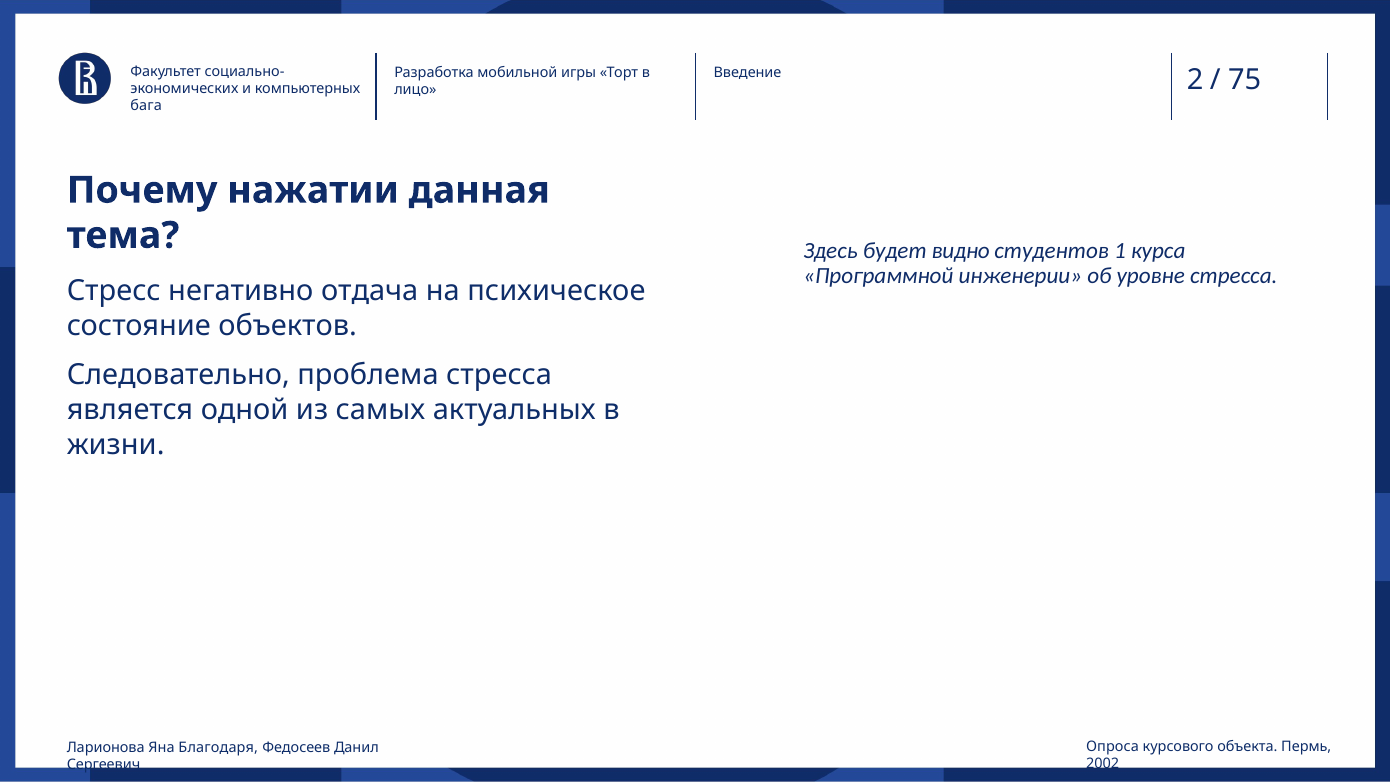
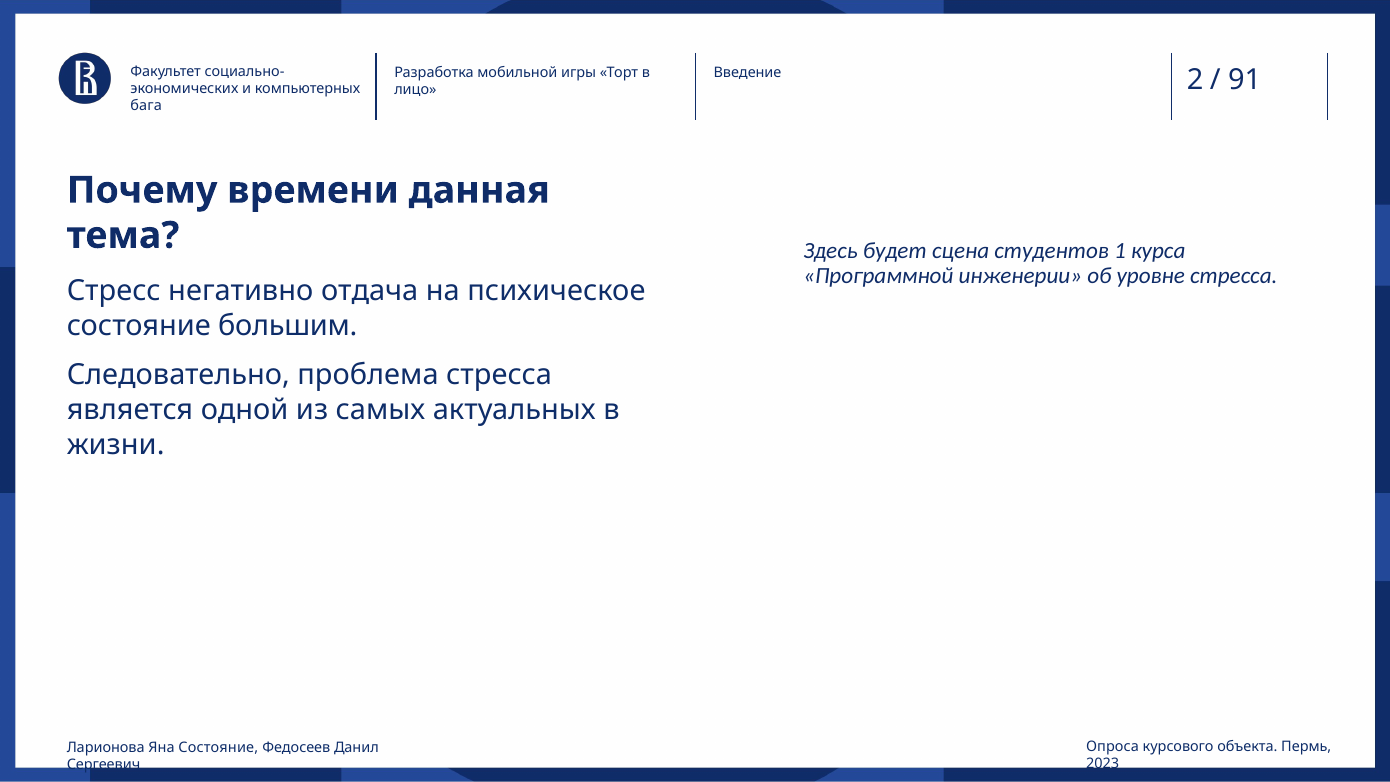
75: 75 -> 91 (1245, 80)
нажатии: нажатии -> времени (313, 190)
видно: видно -> сцена (961, 251)
объектов: объектов -> большим (288, 326)
Яна Благодаря: Благодаря -> Состояние (218, 747)
2002: 2002 -> 2023 (1103, 764)
